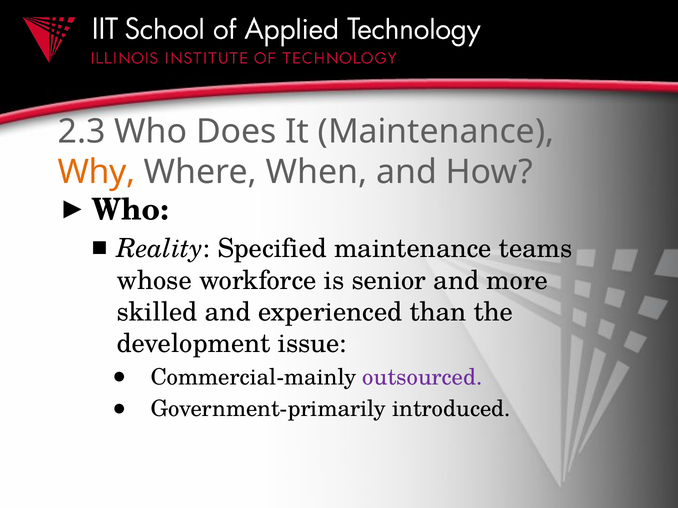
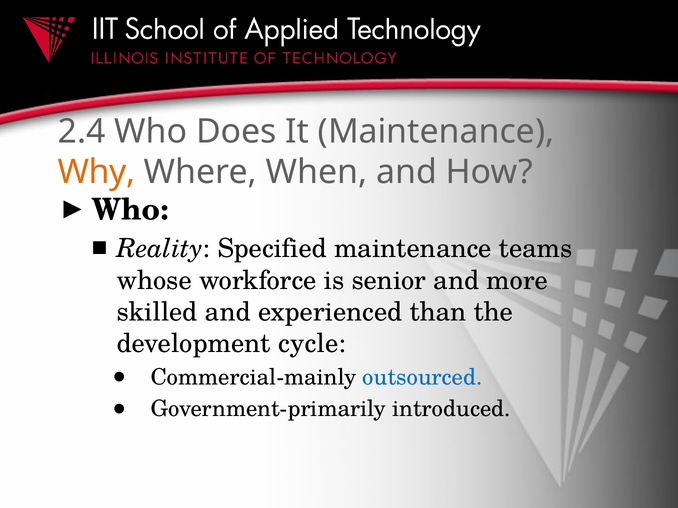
2.3: 2.3 -> 2.4 (82, 132)
issue: issue -> cycle (312, 344)
outsourced colour: purple -> blue (422, 378)
